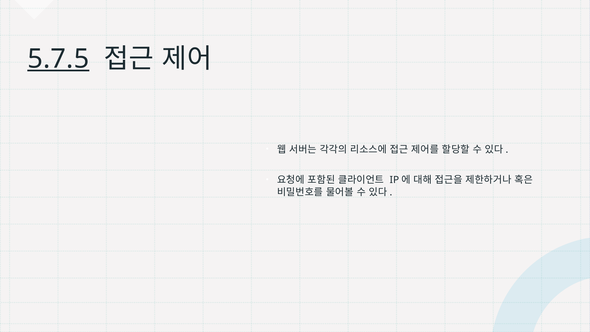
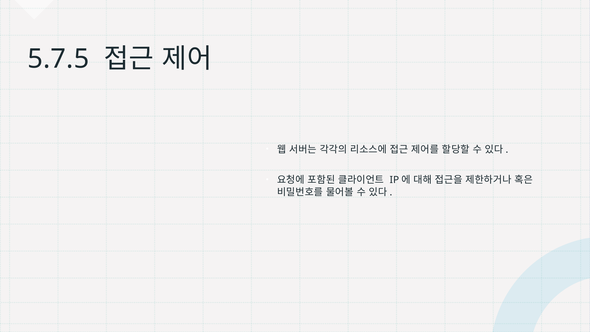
5.7.5 underline: present -> none (58, 59)
